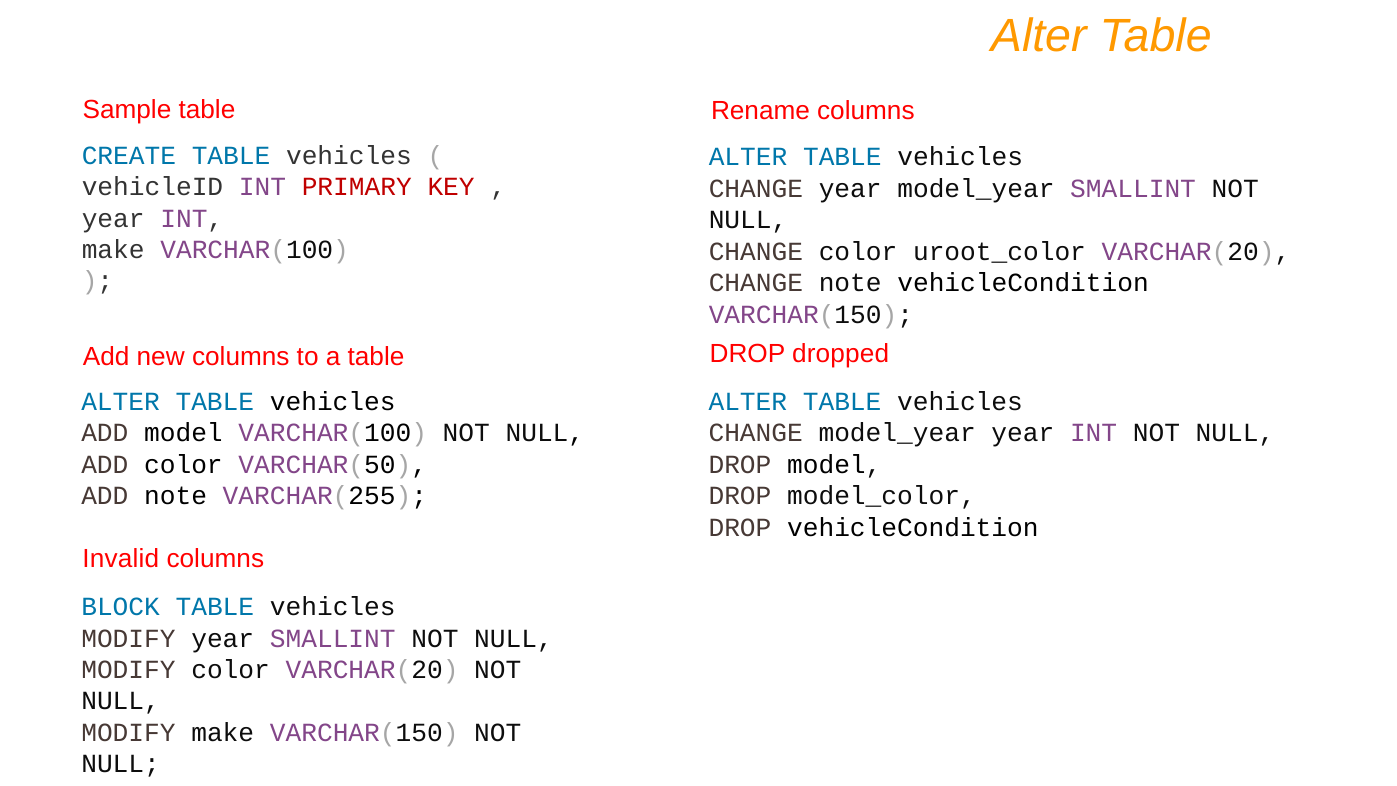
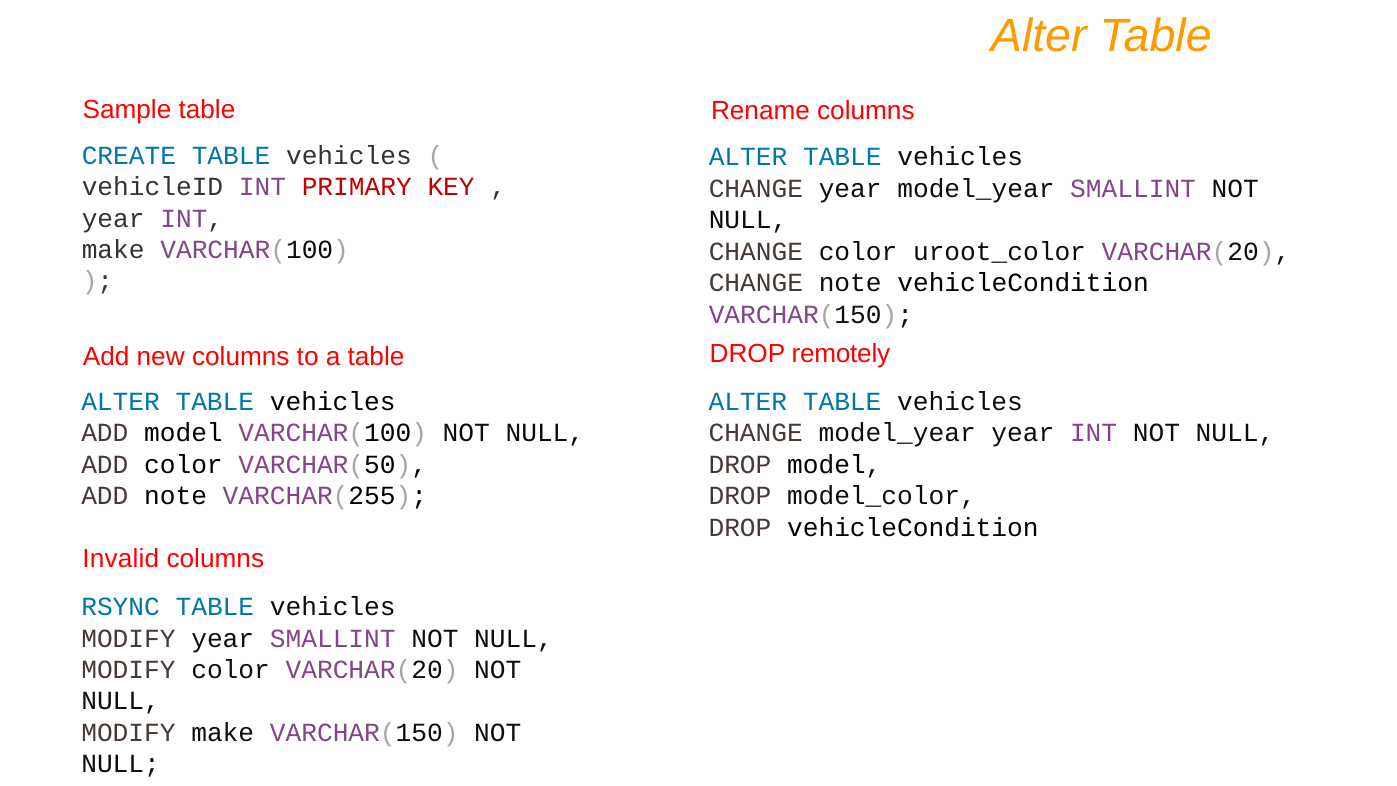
dropped: dropped -> remotely (841, 353)
BLOCK: BLOCK -> RSYNC (121, 607)
